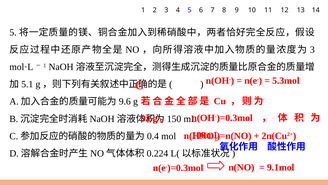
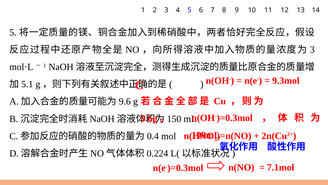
5.3mol: 5.3mol -> 9.3mol (286, 80)
9.1mol: 9.1mol -> 7.1mol (281, 167)
